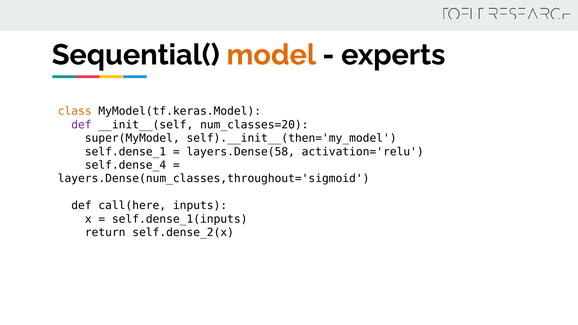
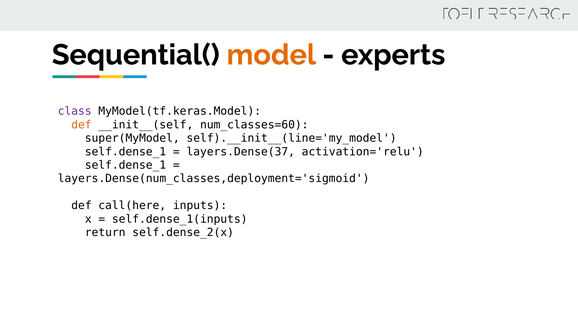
class colour: orange -> purple (75, 111)
def colour: purple -> orange (81, 125)
num_classes=20: num_classes=20 -> num_classes=60 (254, 125)
self).__init__(then='my_model: self).__init__(then='my_model -> self).__init__(line='my_model (292, 138)
layers.Dense(58: layers.Dense(58 -> layers.Dense(37 (241, 152)
self.dense_4: self.dense_4 -> self.dense_1 (125, 165)
layers.Dense(num_classes,throughout='sigmoid: layers.Dense(num_classes,throughout='sigmoid -> layers.Dense(num_classes,deployment='sigmoid (214, 179)
